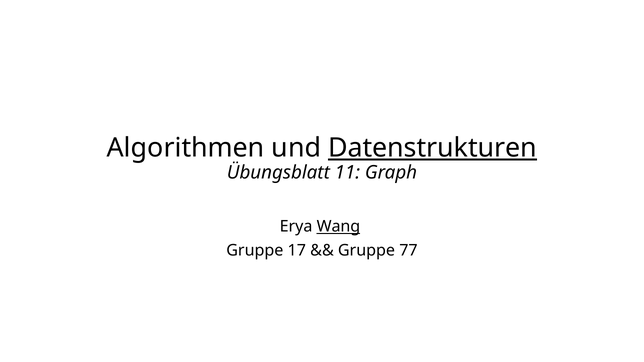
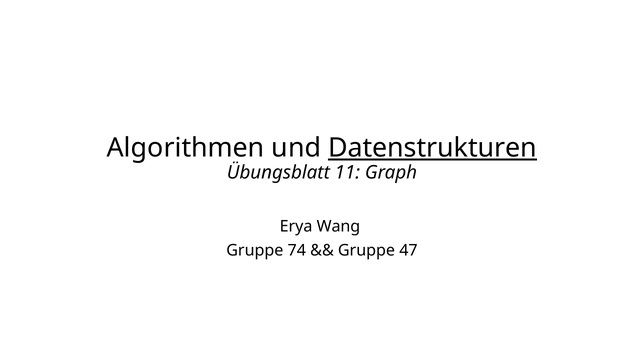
Wang underline: present -> none (338, 227)
17: 17 -> 74 (297, 251)
77: 77 -> 47 (408, 251)
